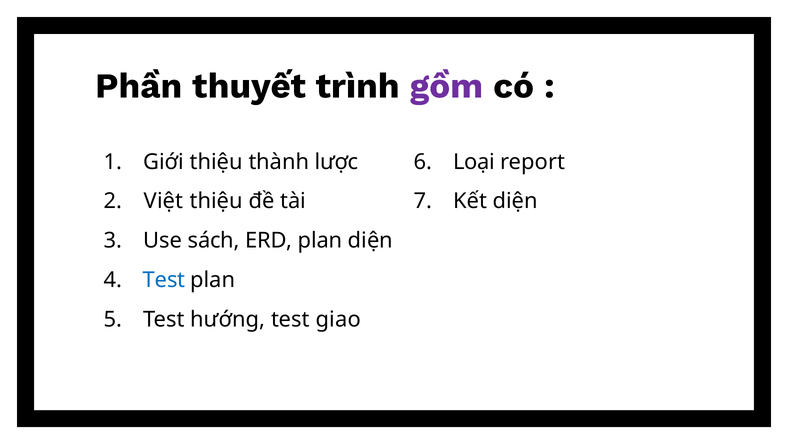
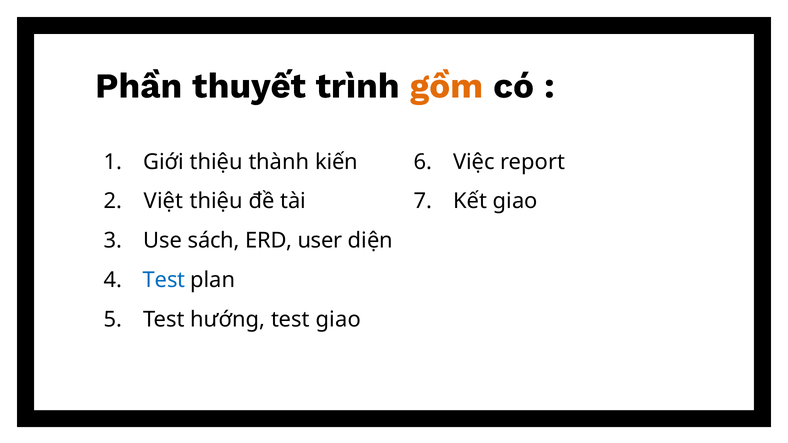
gồm colour: purple -> orange (446, 86)
lược: lược -> kiến (337, 162)
Loại: Loại -> Việc (474, 162)
Kết diện: diện -> giao (515, 201)
ERD plan: plan -> user (320, 241)
